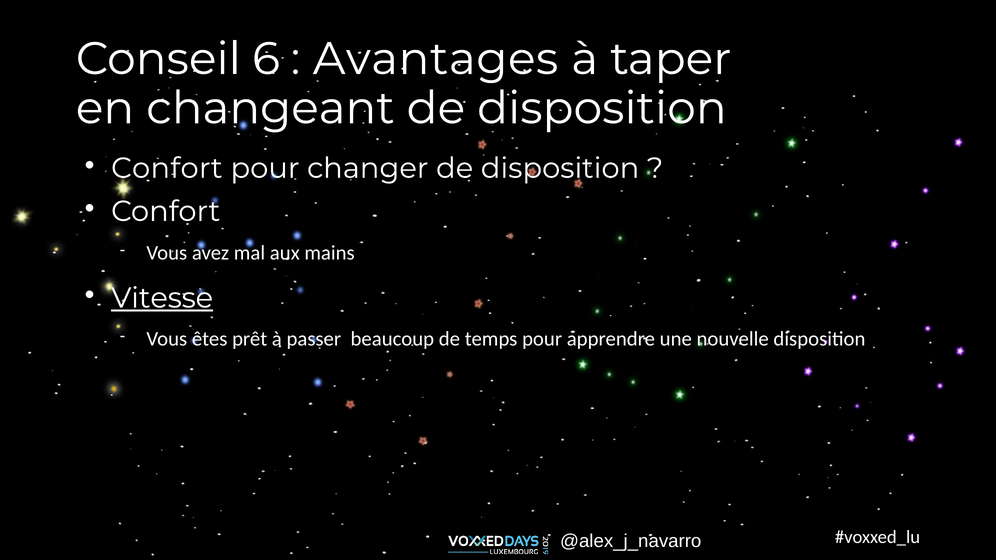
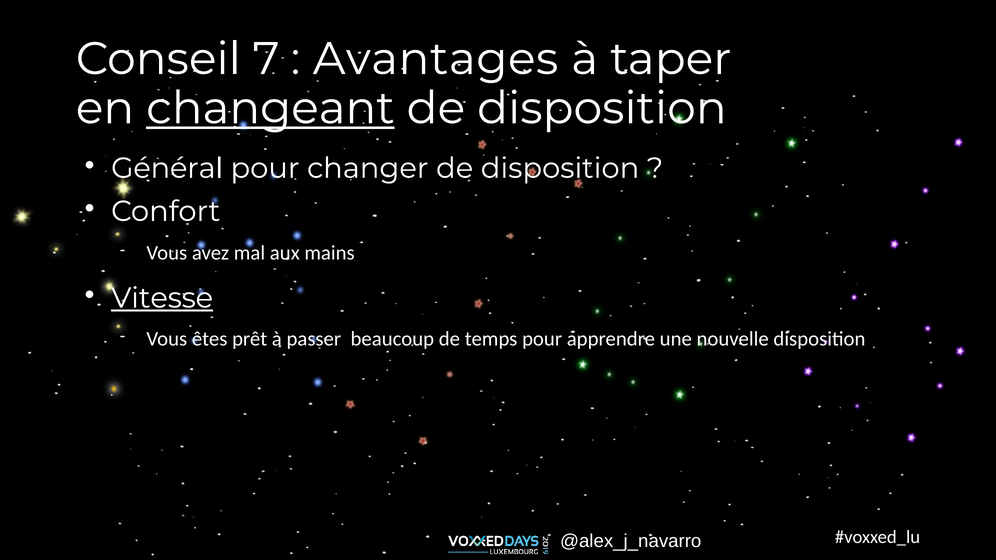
6: 6 -> 7 (266, 59)
changeant underline: none -> present (270, 108)
Confort: Confort -> Général (167, 168)
